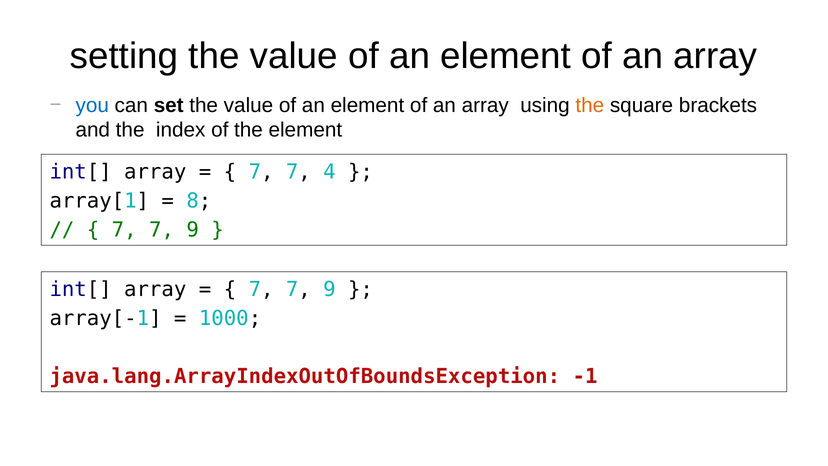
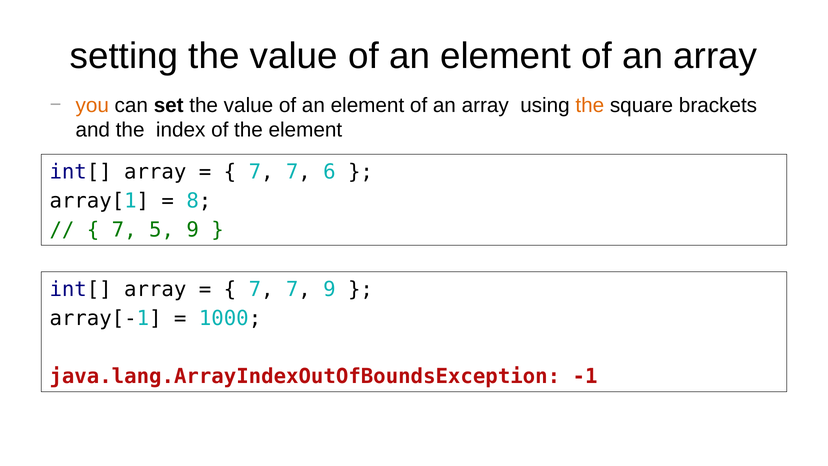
you colour: blue -> orange (92, 105)
4: 4 -> 6 (329, 172)
7: 7 -> 5 (162, 230)
